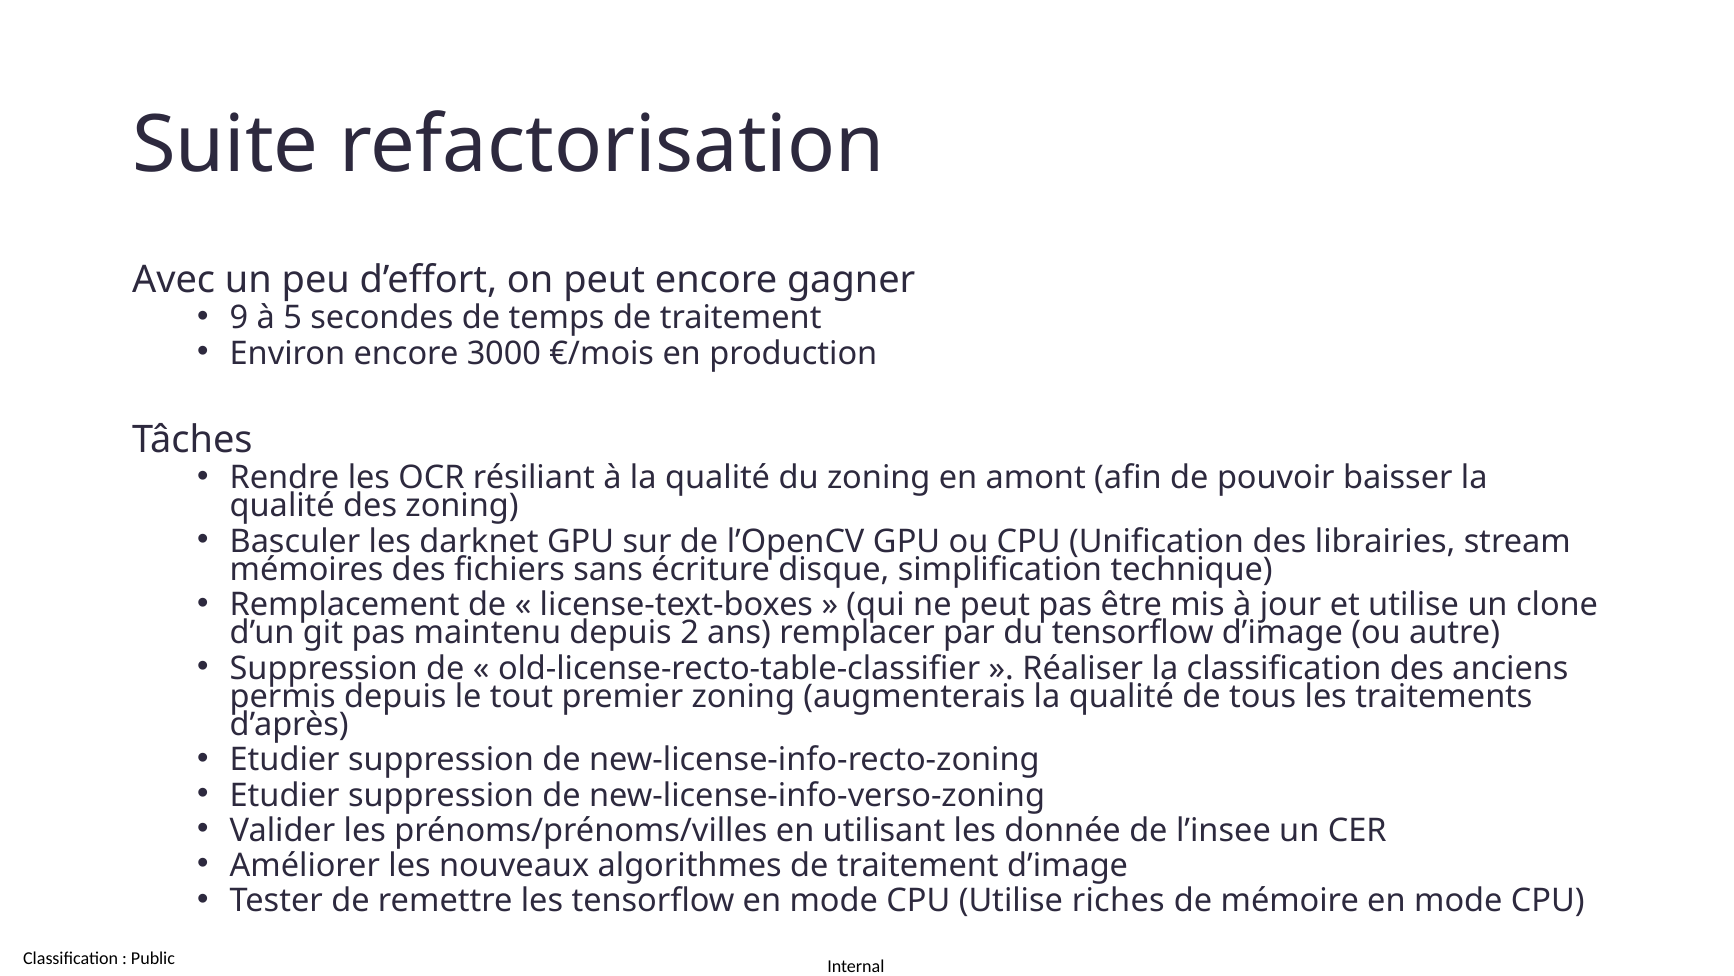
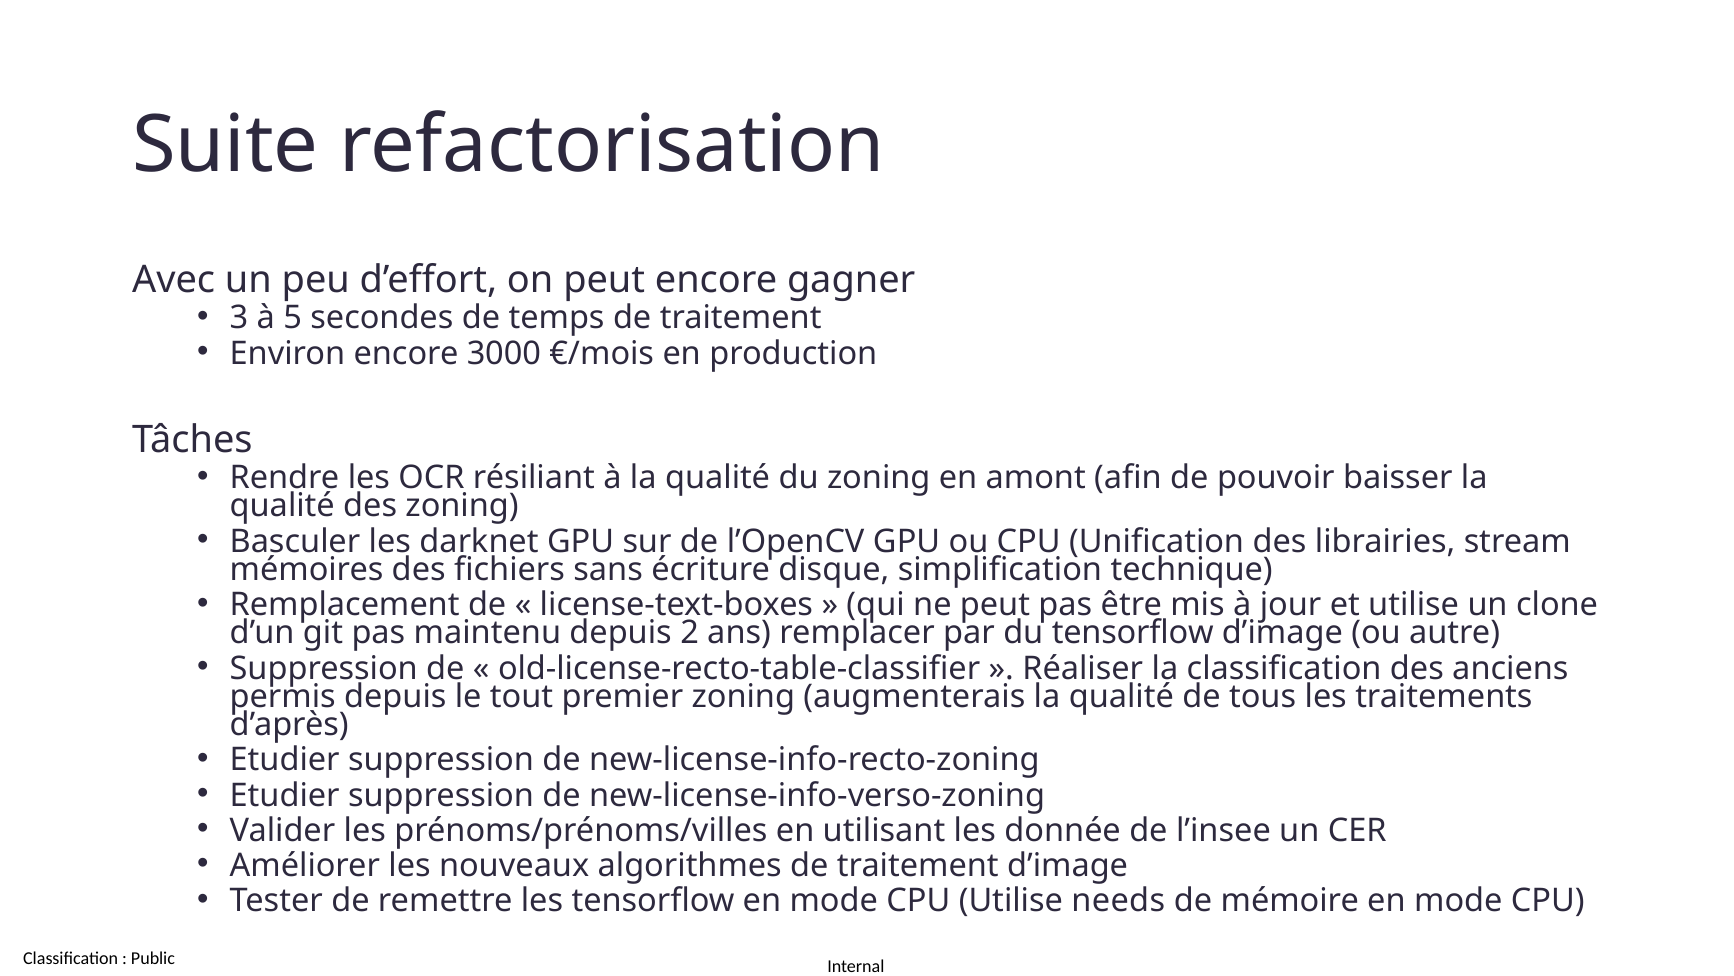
9: 9 -> 3 (239, 318)
riches: riches -> needs (1118, 901)
